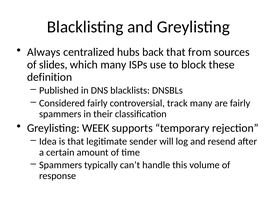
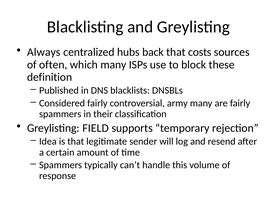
from: from -> costs (200, 52)
slides: slides -> often (53, 65)
track: track -> army (177, 103)
WEEK: WEEK -> FIELD (96, 128)
